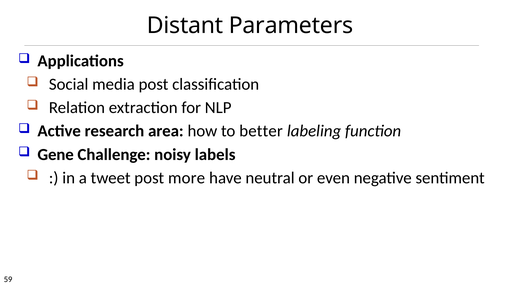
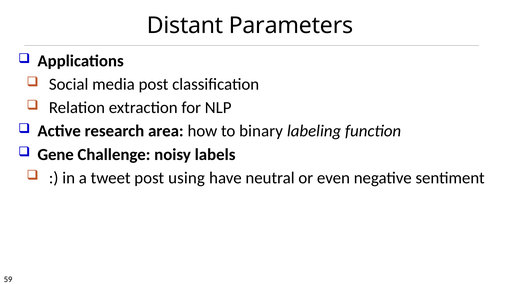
better: better -> binary (261, 131)
more: more -> using (187, 178)
